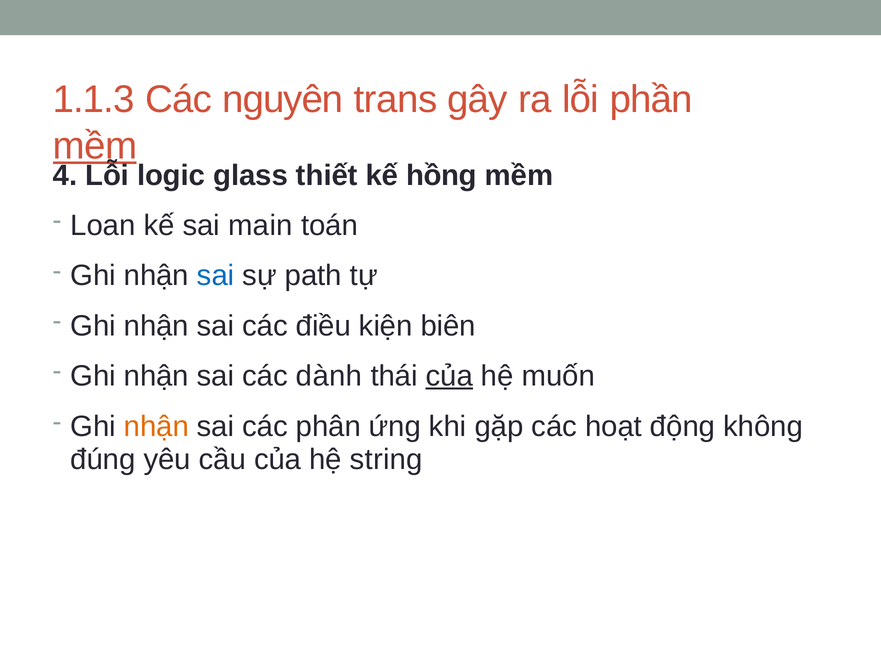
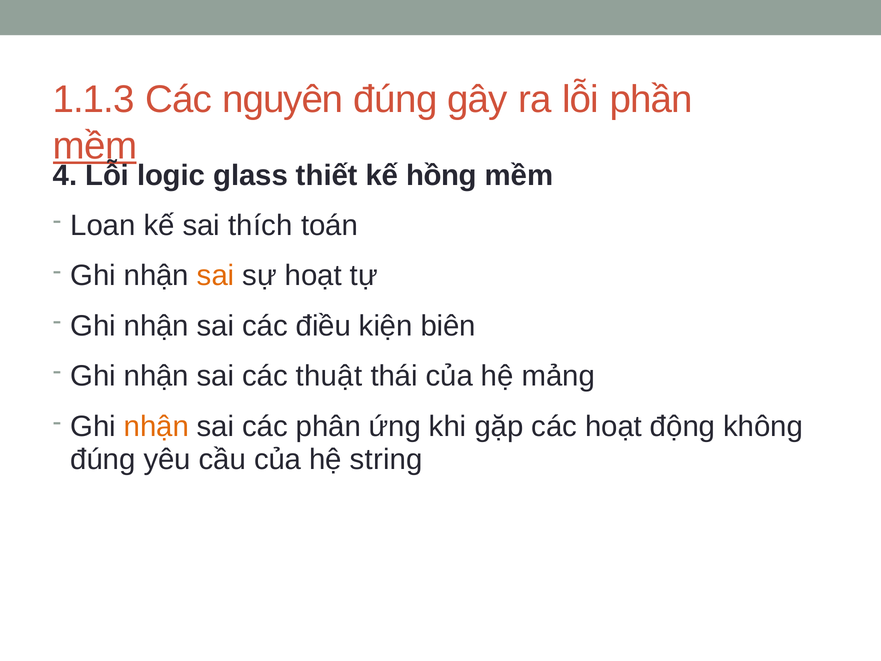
nguyên trans: trans -> đúng (396, 100)
main: main -> thích (260, 226)
sai colour: blue -> orange (216, 276)
sự path: path -> hoạt (313, 276)
dành: dành -> thuật (329, 376)
của underline: present -> none (449, 376)
muốn: muốn -> mảng (558, 376)
